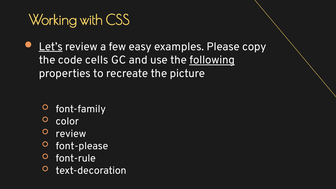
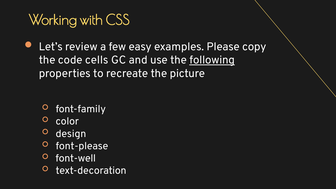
Let’s underline: present -> none (51, 47)
review: review -> design (71, 134)
font-rule: font-rule -> font-well (76, 158)
